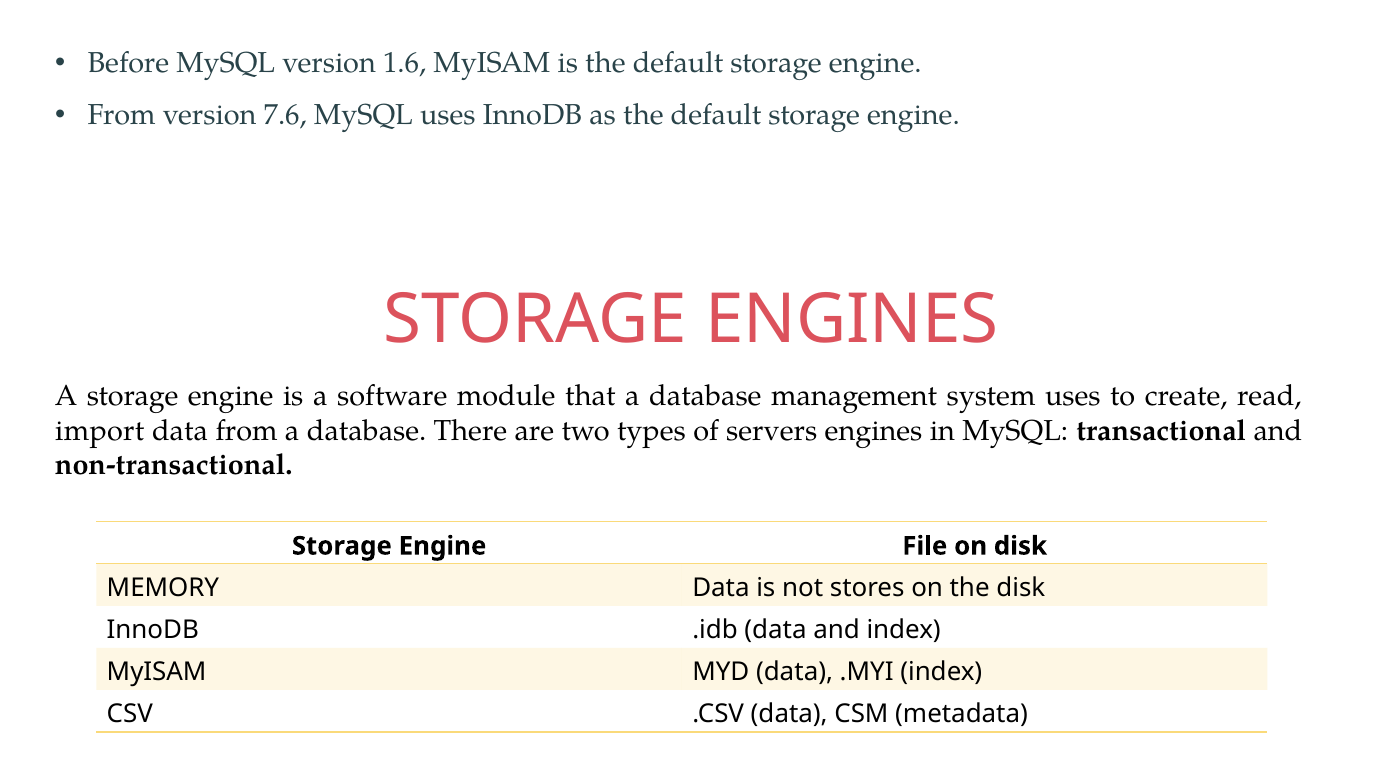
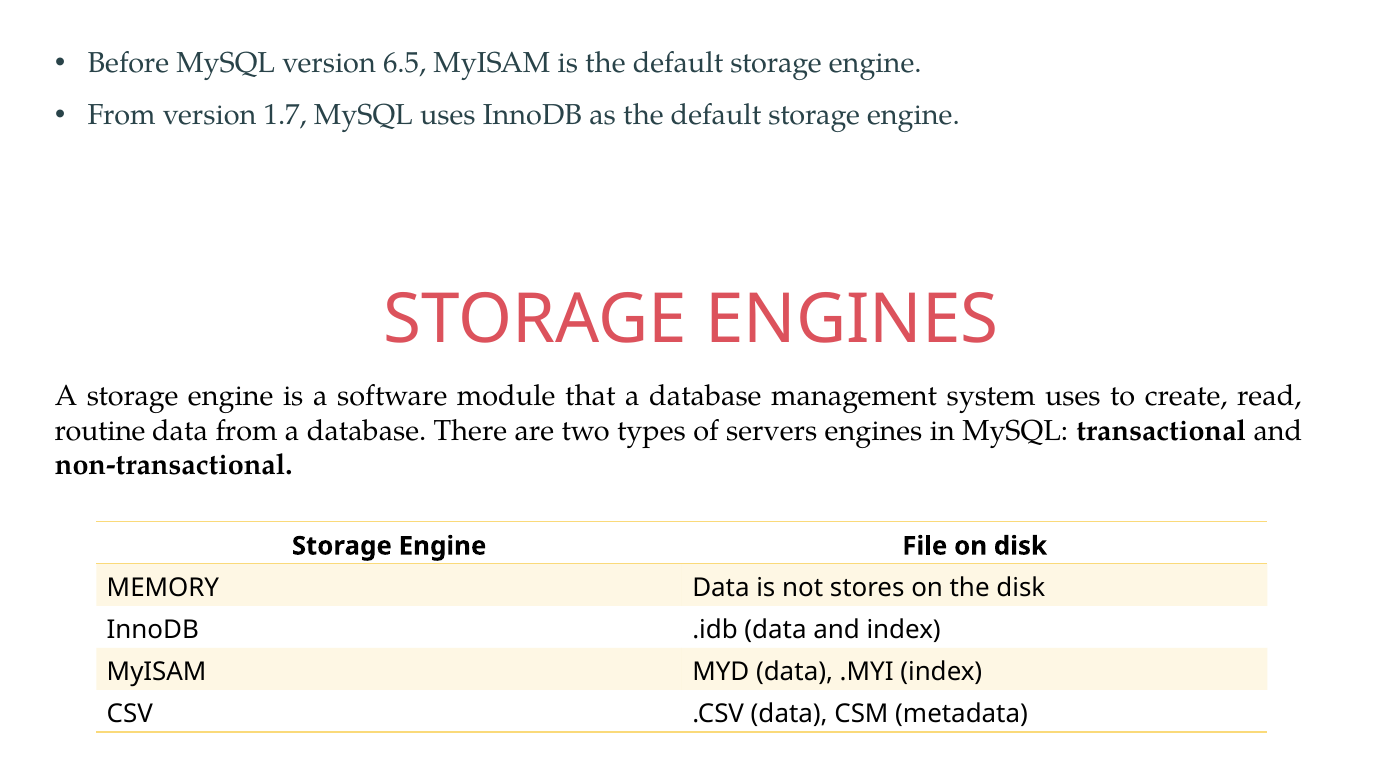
1.6: 1.6 -> 6.5 (405, 63)
7.6: 7.6 -> 1.7 (285, 115)
import: import -> routine (100, 431)
